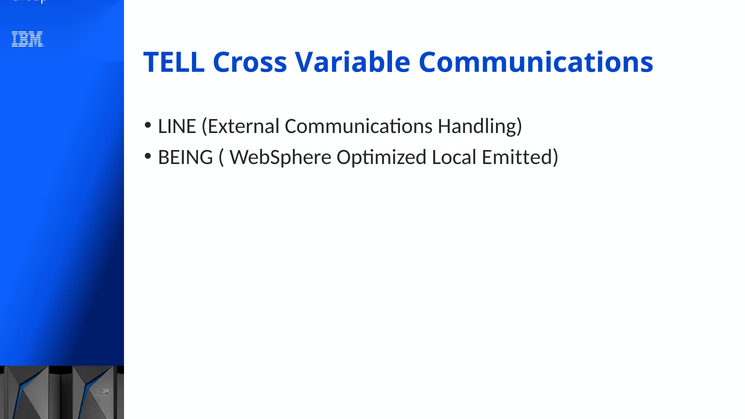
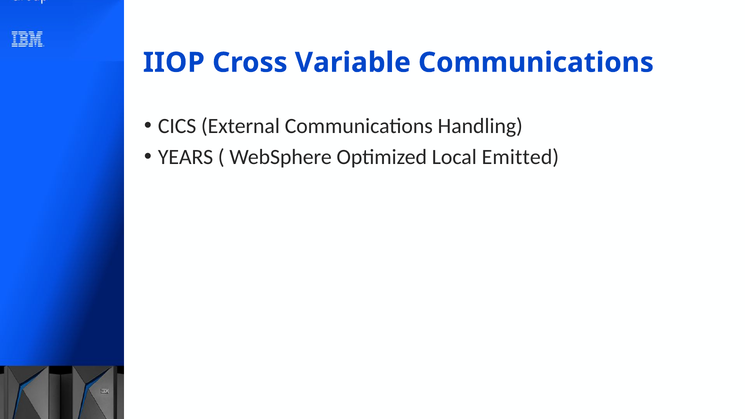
TELL: TELL -> IIOP (174, 63)
LINE: LINE -> CICS (177, 126)
BEING: BEING -> YEARS (186, 157)
